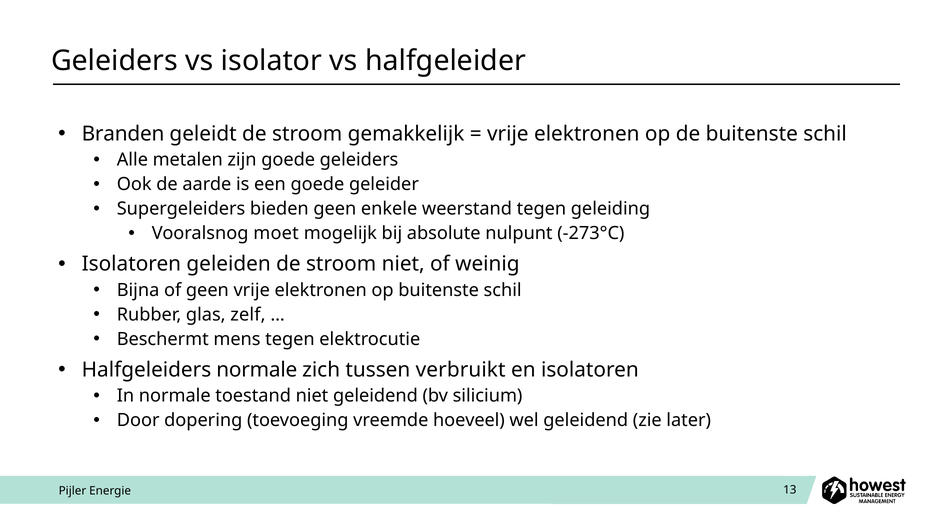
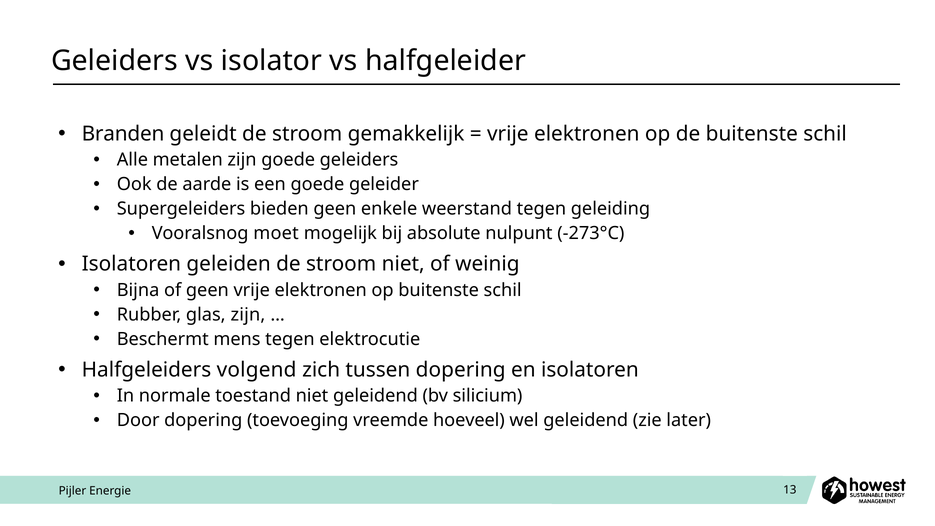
glas zelf: zelf -> zijn (248, 315)
Halfgeleiders normale: normale -> volgend (257, 370)
tussen verbruikt: verbruikt -> dopering (461, 370)
